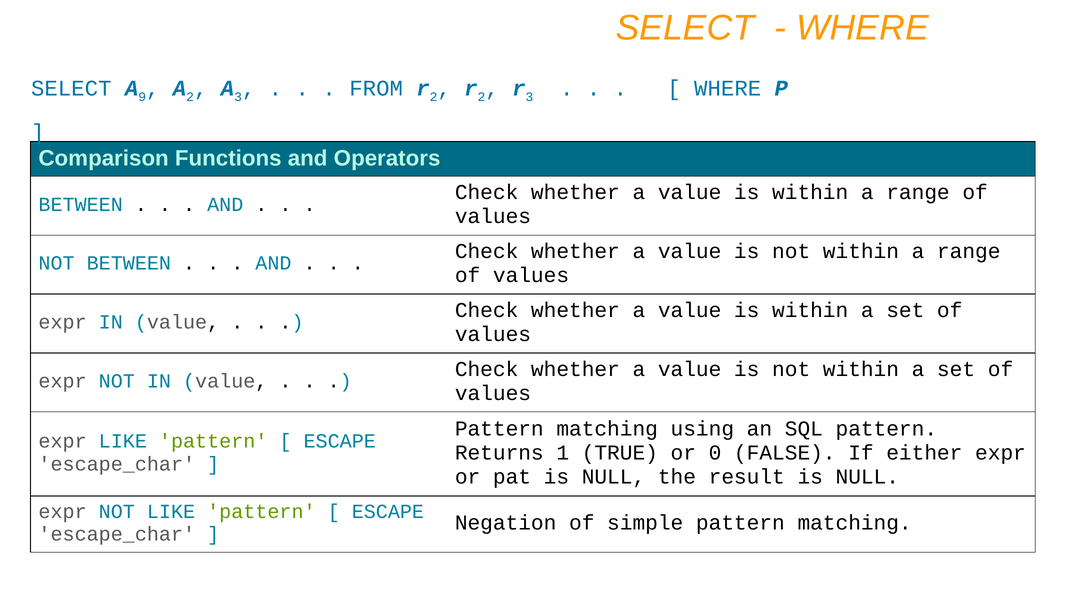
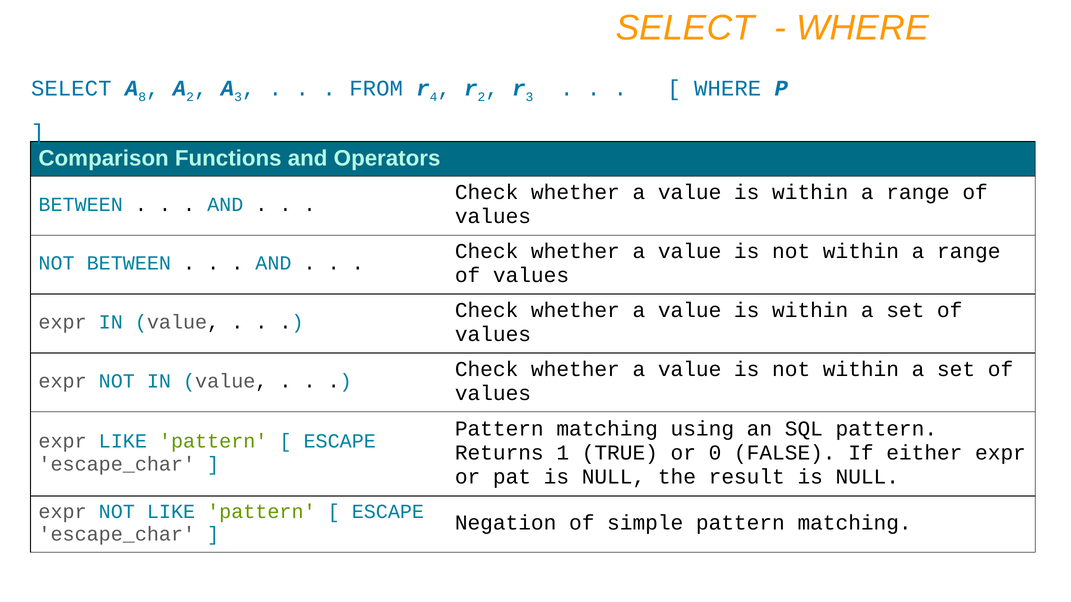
9: 9 -> 8 (142, 97)
2: 2 -> 4 (434, 97)
